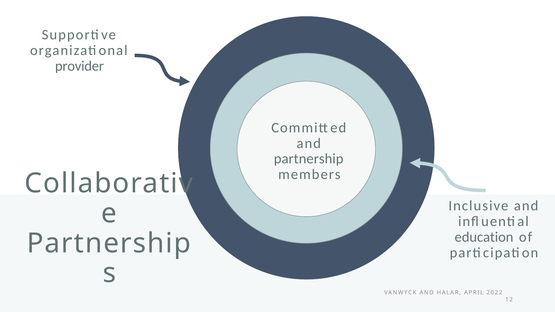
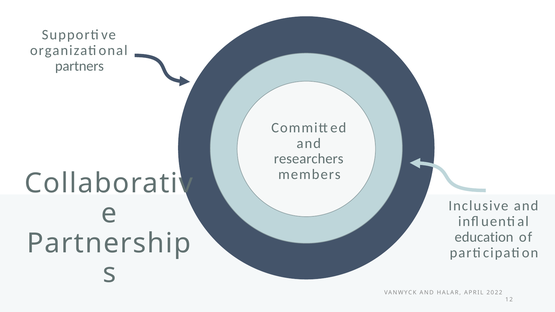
provider: provider -> partners (79, 66)
partnership: partnership -> researchers (309, 159)
